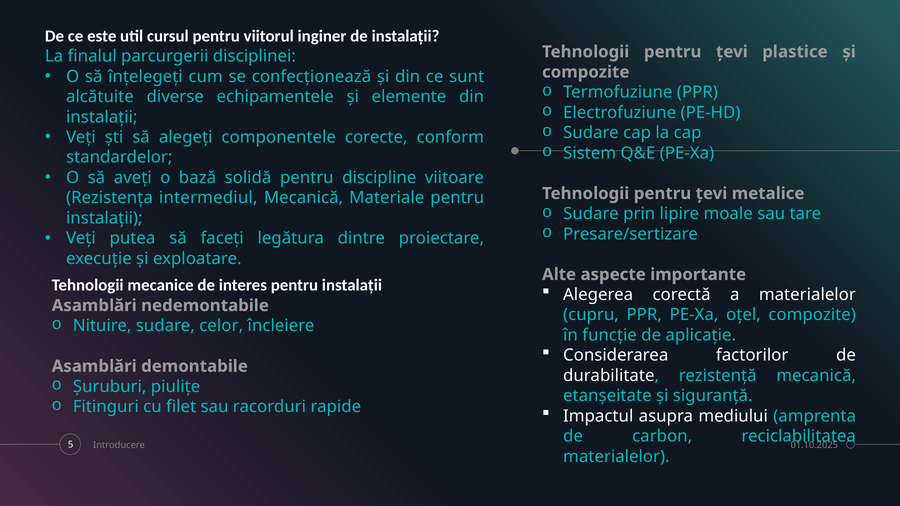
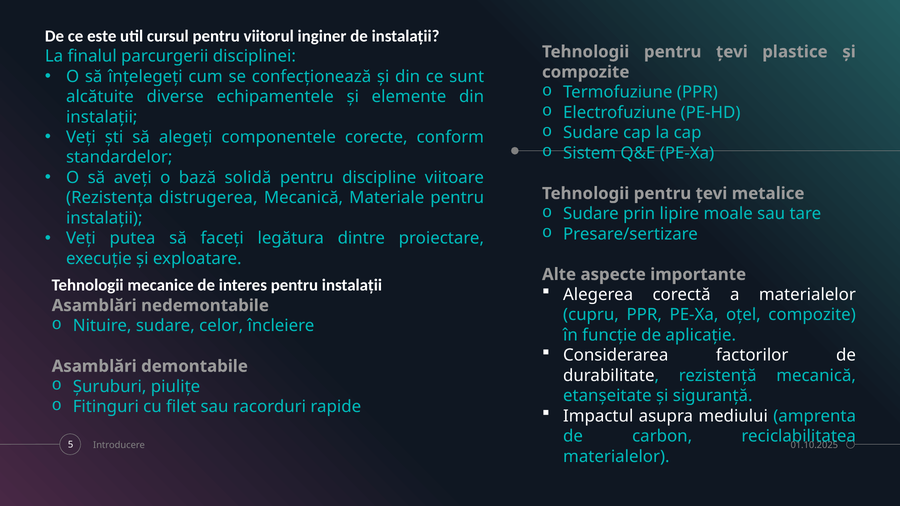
intermediul: intermediul -> distrugerea (208, 198)
